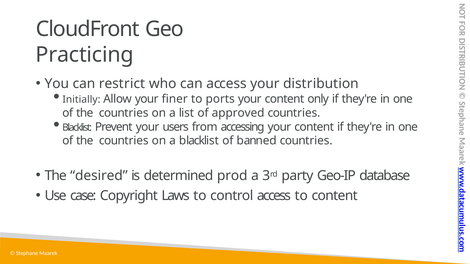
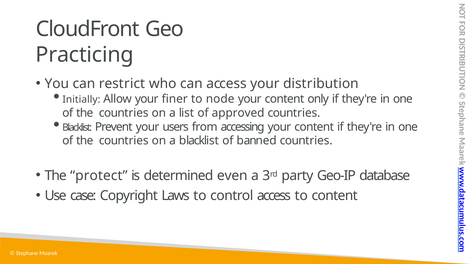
ports: ports -> node (220, 99)
desired: desired -> protect (99, 176)
prod: prod -> even (232, 176)
